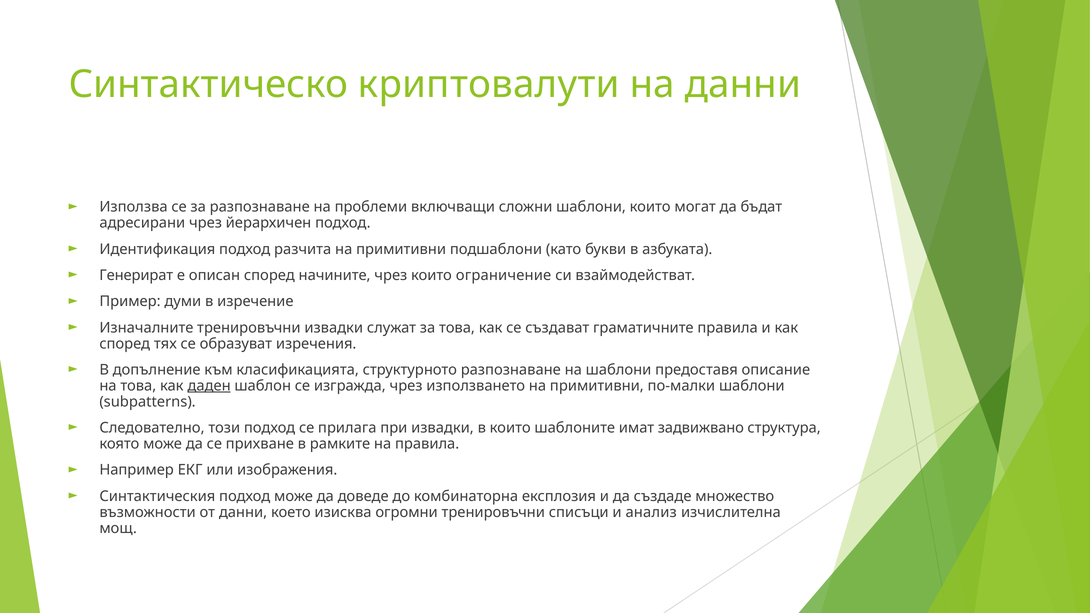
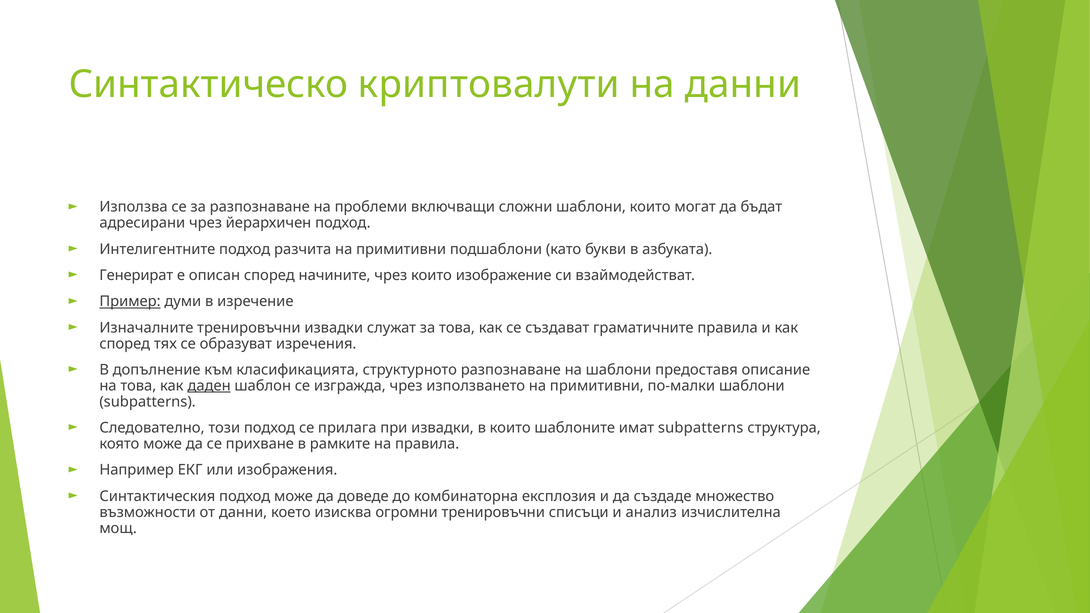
Идентификация: Идентификация -> Интелигентните (157, 249)
ограничение: ограничение -> изображение (504, 275)
Пример underline: none -> present (130, 302)
имат задвижвано: задвижвано -> subpatterns (701, 428)
